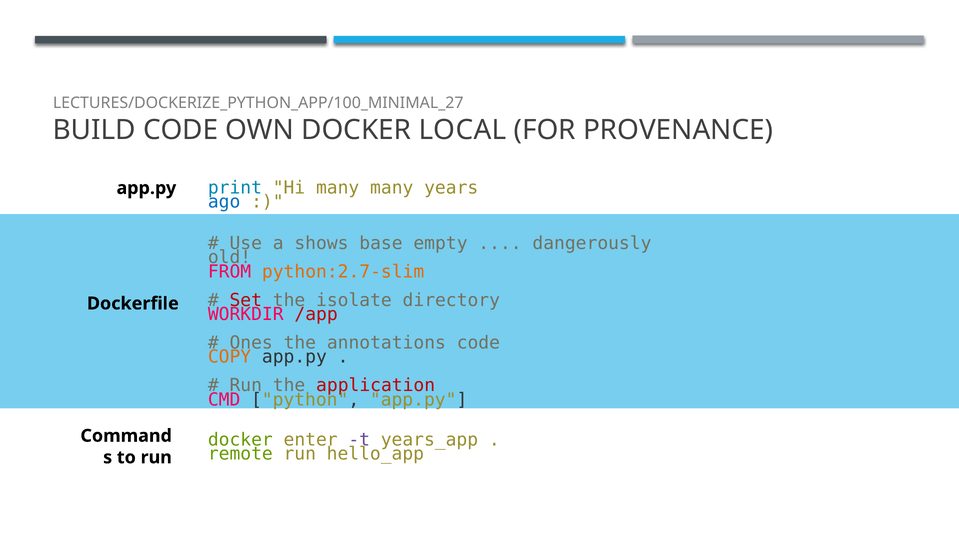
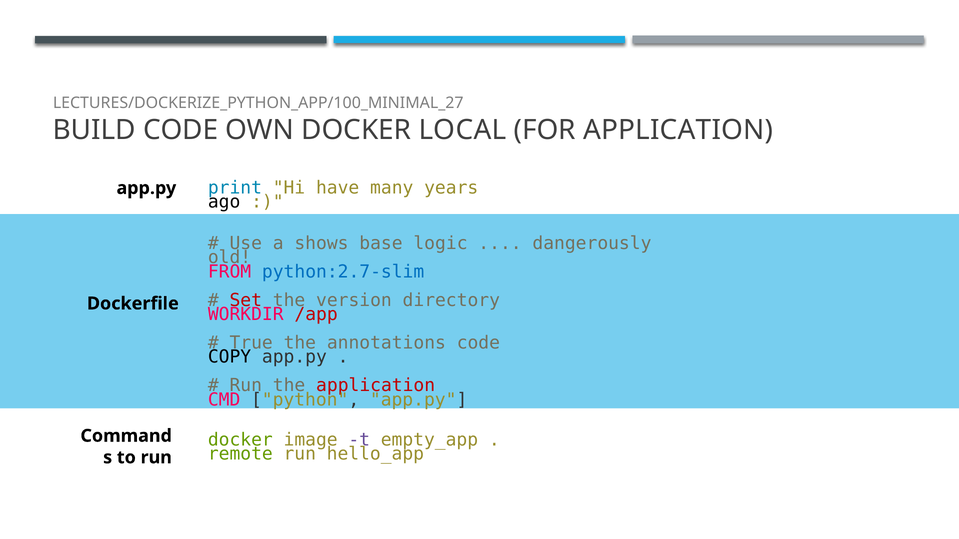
FOR PROVENANCE: PROVENANCE -> APPLICATION (678, 130)
Hi many: many -> have (338, 188)
ago colour: blue -> black (224, 202)
empty: empty -> logic (440, 243)
python:2.7-slim colour: orange -> blue (343, 272)
isolate: isolate -> version (354, 300)
Ones: Ones -> True (251, 343)
COPY colour: orange -> black (230, 357)
enter: enter -> image (311, 440)
years_app: years_app -> empty_app (429, 440)
